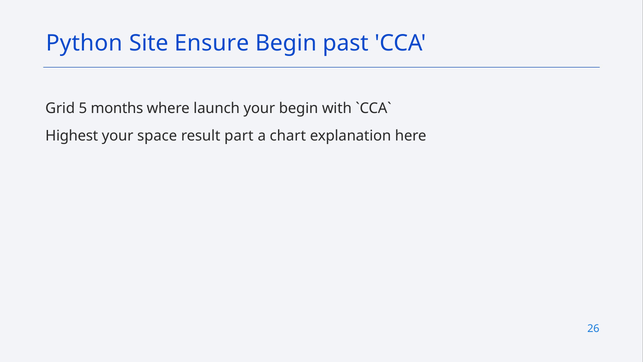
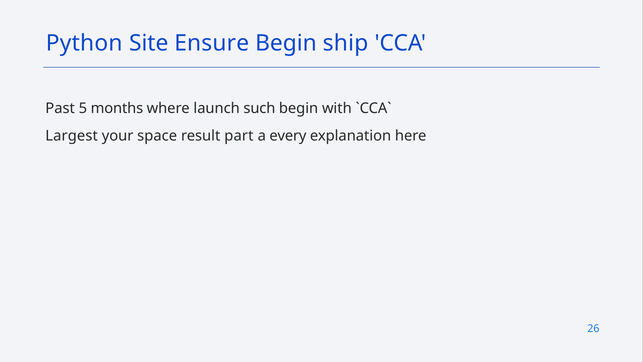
past: past -> ship (345, 43)
Grid: Grid -> Past (60, 109)
launch your: your -> such (259, 109)
Highest: Highest -> Largest (72, 136)
chart: chart -> every (288, 136)
